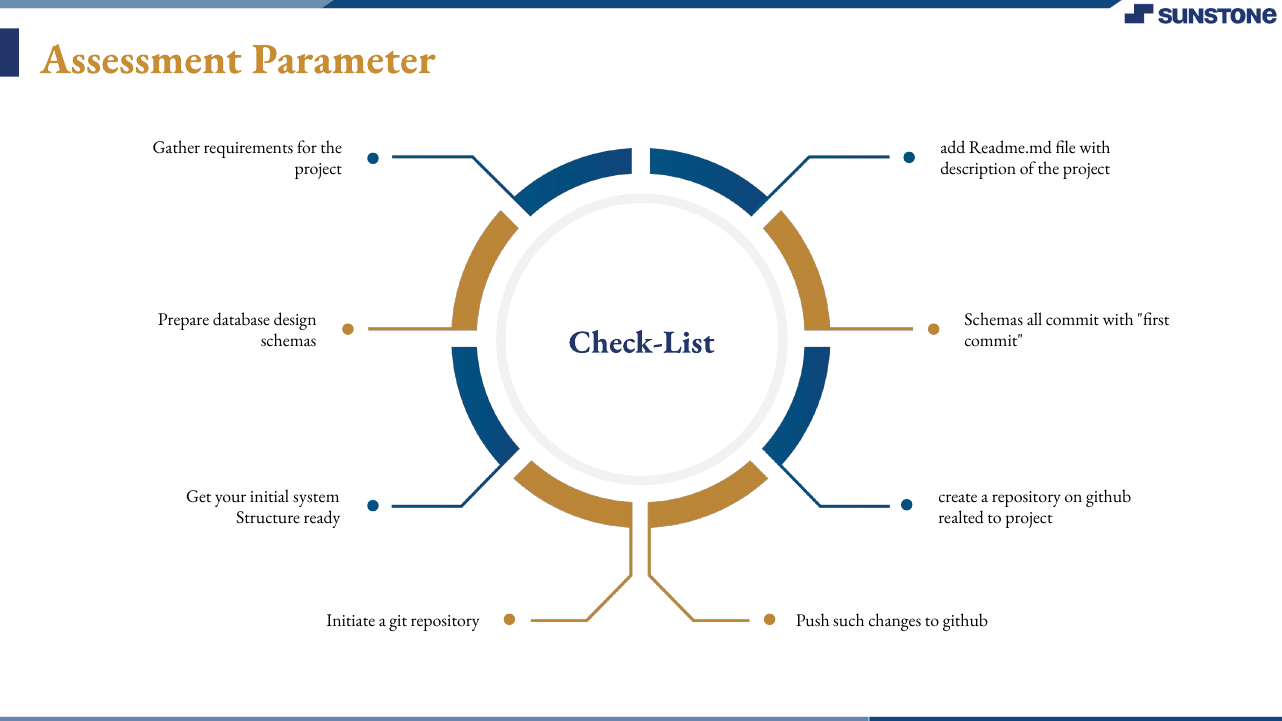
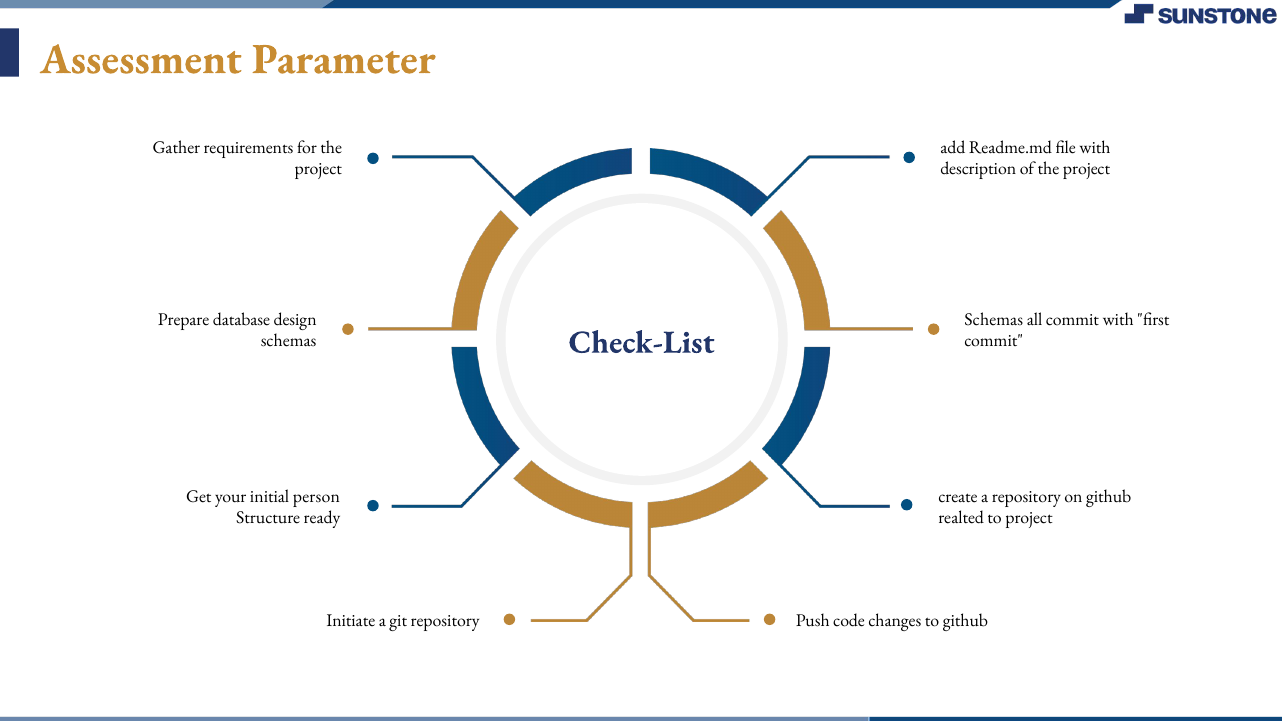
system: system -> person (316, 496)
such: such -> code (849, 621)
